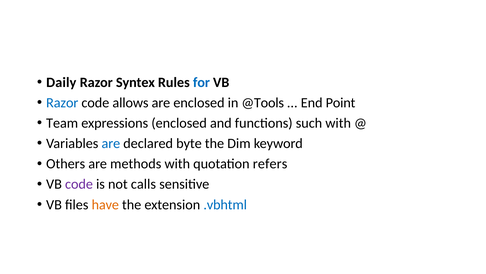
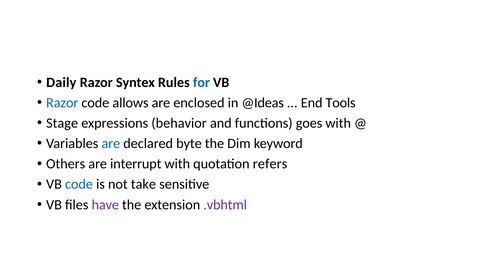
@Tools: @Tools -> @Ideas (263, 102)
Point: Point -> Tools (341, 102)
Team: Team -> Stage (62, 123)
expressions enclosed: enclosed -> behavior (179, 123)
such: such -> goes (309, 123)
methods: methods -> interrupt (136, 164)
code colour: purple -> blue (79, 184)
calls: calls -> take (143, 184)
have colour: orange -> purple (105, 204)
.vbhtml colour: blue -> purple (225, 204)
